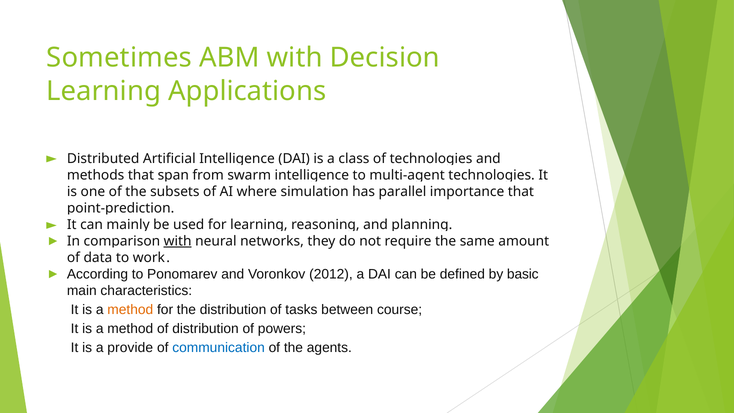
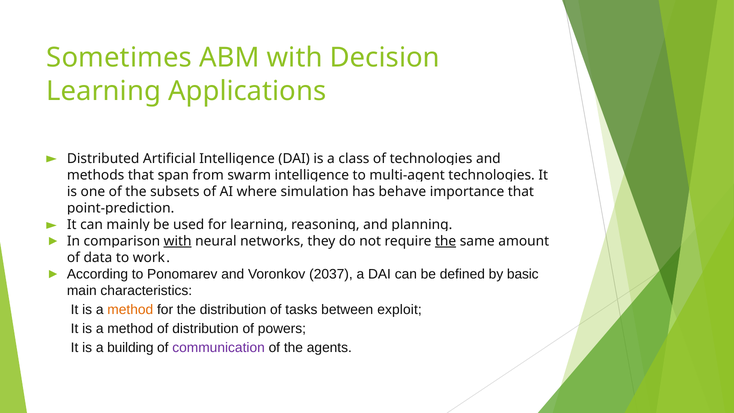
parallel: parallel -> behave (402, 192)
the underline: none -> present (446, 241)
2012: 2012 -> 2037 (331, 274)
course: course -> exploit (400, 310)
provide: provide -> building (130, 348)
communication colour: blue -> purple (219, 348)
